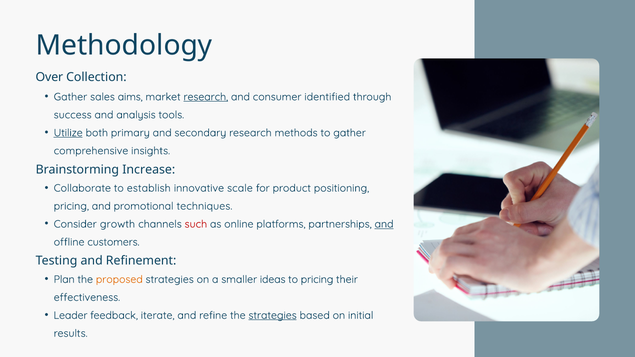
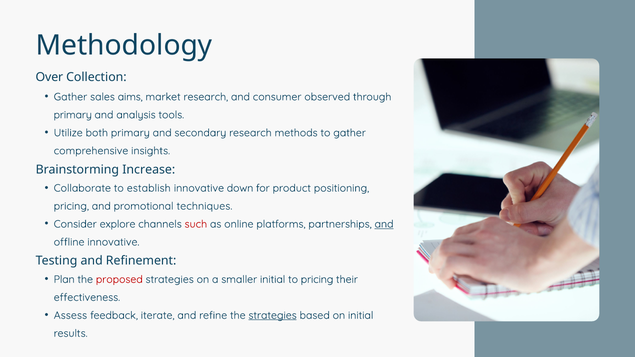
research underline: present -> none (206, 97)
identified: identified -> observed (327, 97)
success: success -> primary (73, 115)
Utilize underline: present -> none (68, 133)
scale: scale -> down (240, 188)
growth: growth -> explore (118, 224)
offline customers: customers -> innovative (113, 242)
proposed colour: orange -> red (119, 280)
smaller ideas: ideas -> initial (273, 280)
Leader: Leader -> Assess (70, 316)
